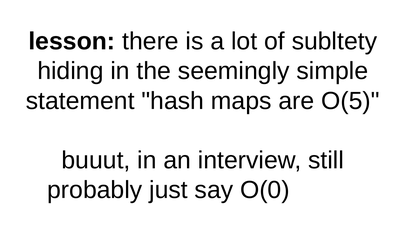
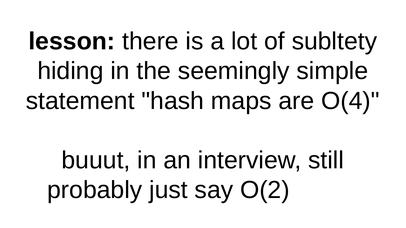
O(5: O(5 -> O(4 (350, 101)
O(0: O(0 -> O(2 (265, 190)
